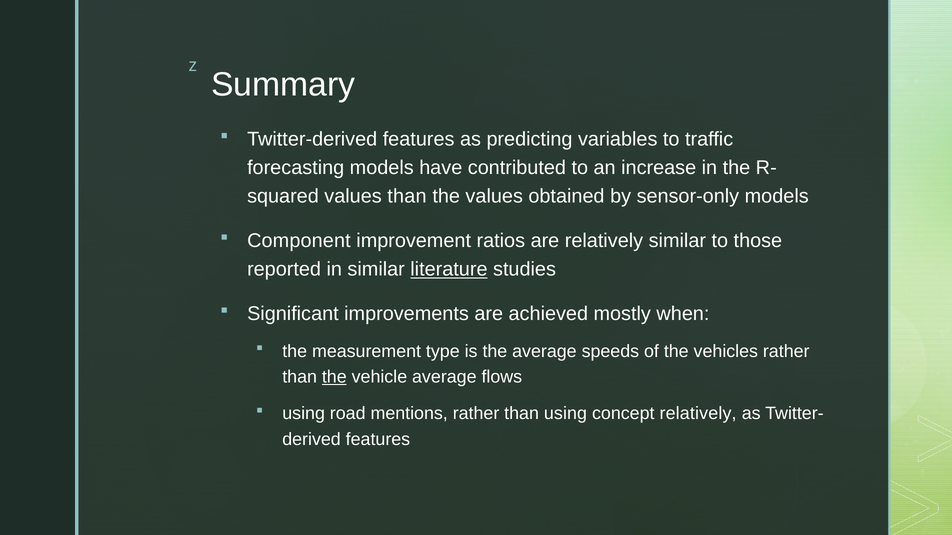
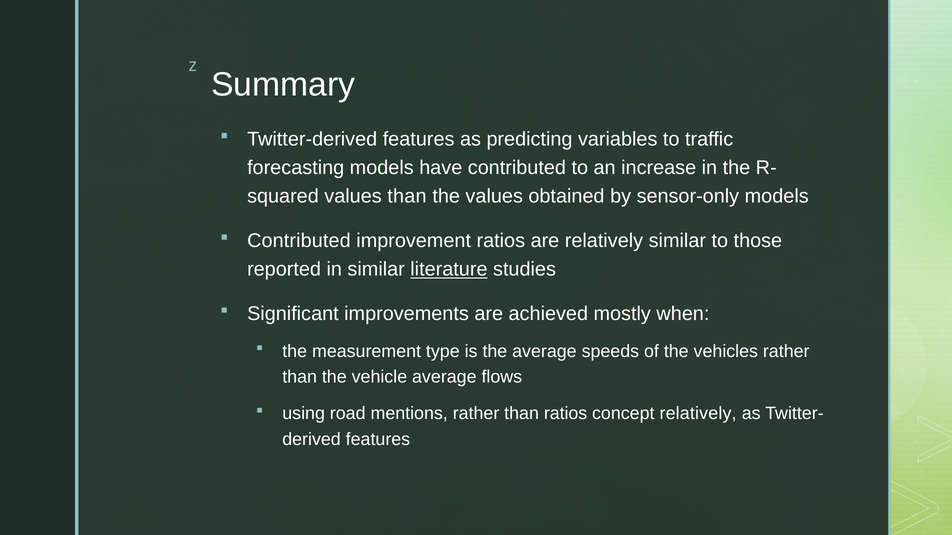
Component: Component -> Contributed (299, 241)
the underline: present -> none (334, 377)
than using: using -> ratios (566, 414)
